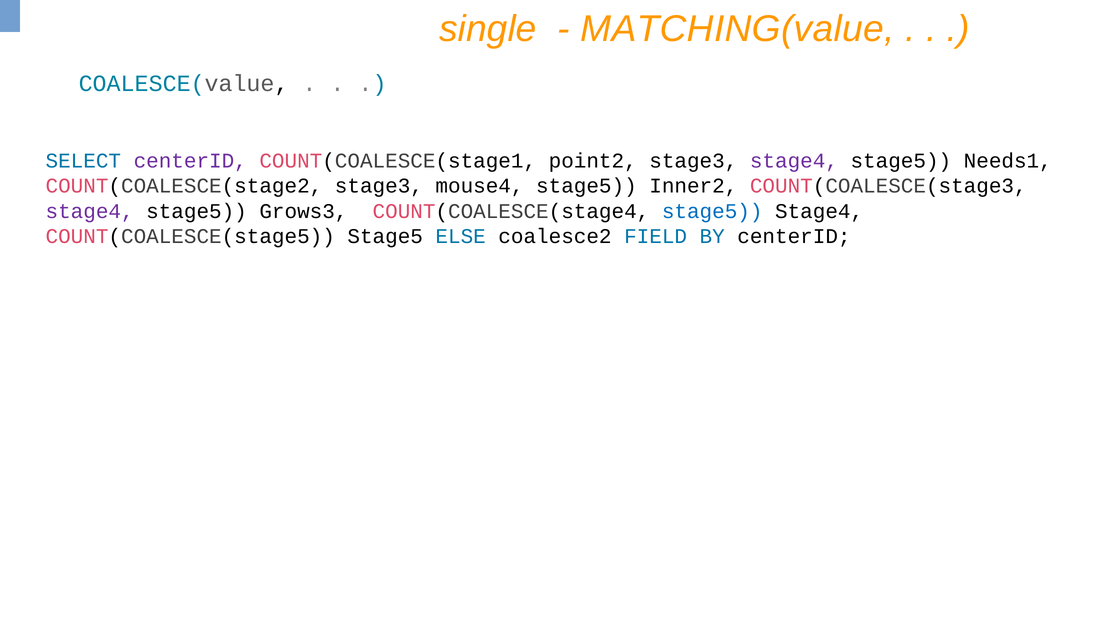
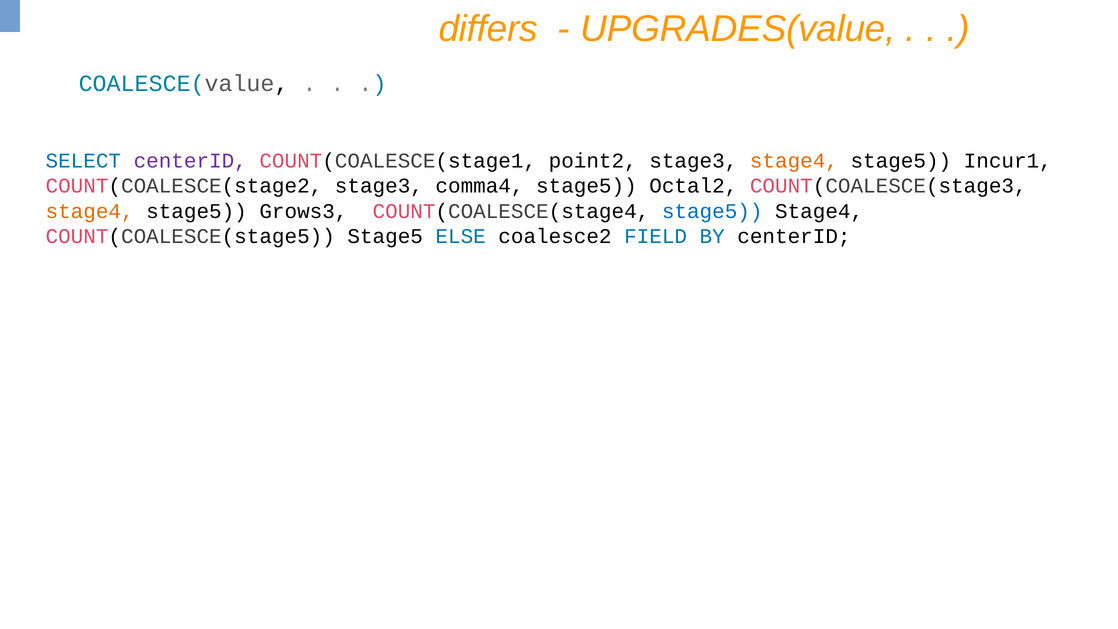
single: single -> differs (488, 29)
MATCHING(value: MATCHING(value -> UPGRADES(value (738, 29)
stage4 colour: purple -> orange (794, 161)
Needs1: Needs1 -> Incur1 (1008, 161)
mouse4: mouse4 -> comma4 (480, 186)
Inner2: Inner2 -> Octal2 (693, 186)
stage4 colour: purple -> orange (90, 211)
